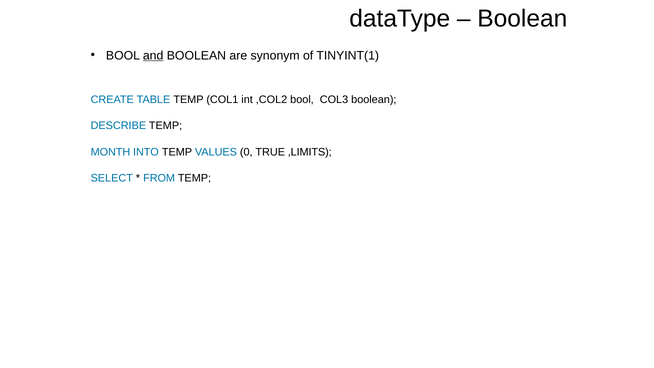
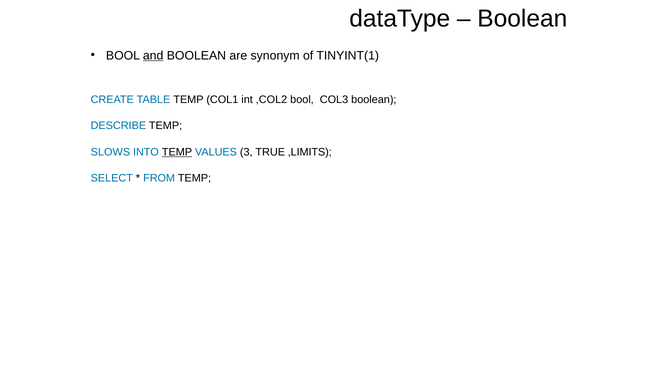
MONTH: MONTH -> SLOWS (110, 152)
TEMP underline: none -> present (177, 152)
0: 0 -> 3 (246, 152)
